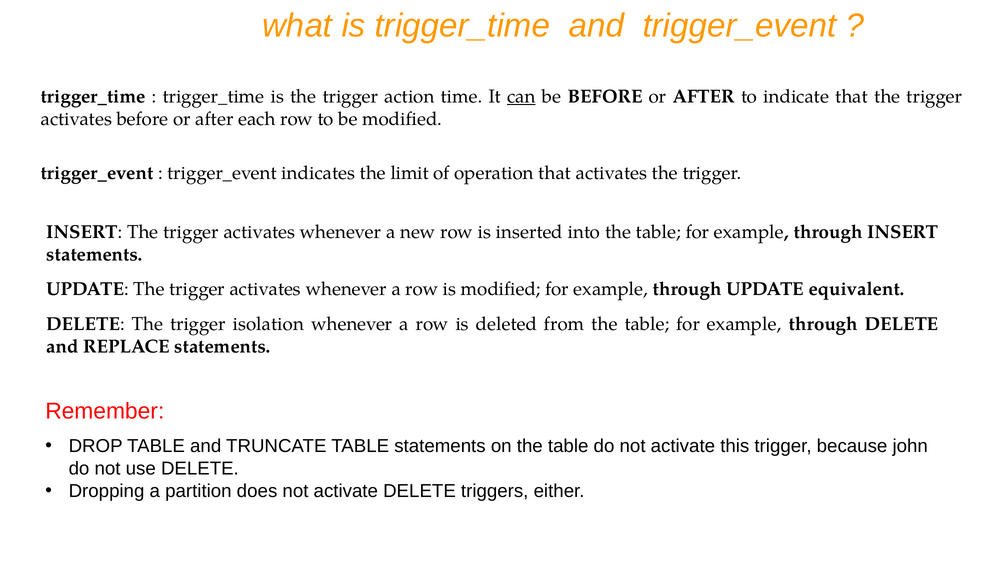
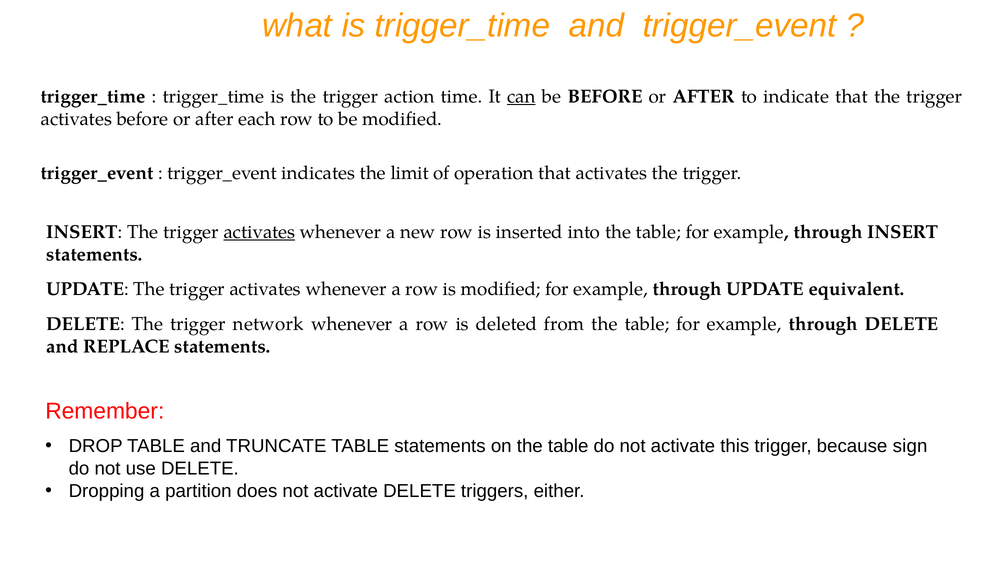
activates underline: none -> present (259, 232)
isolation: isolation -> network (268, 324)
john: john -> sign (910, 446)
